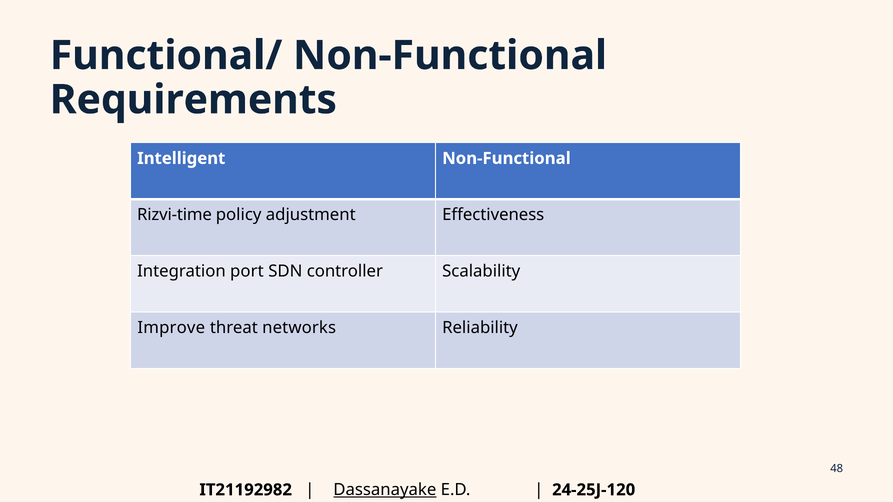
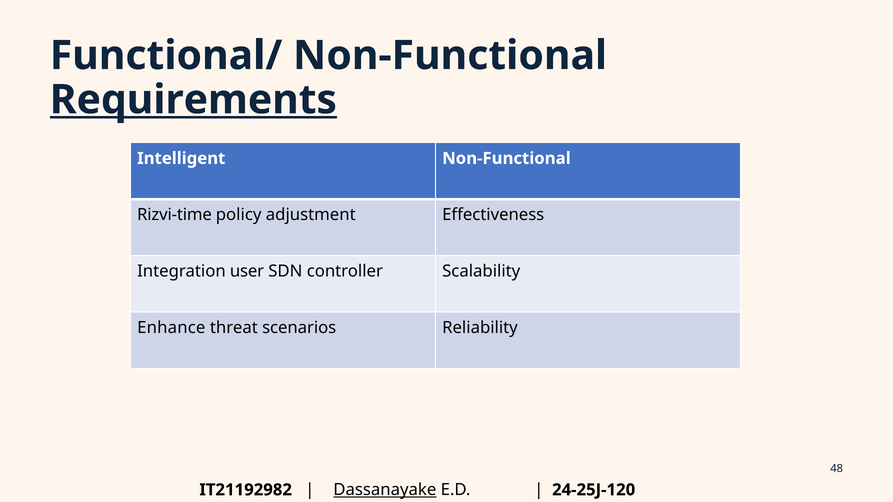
Requirements underline: none -> present (193, 100)
port: port -> user (247, 271)
Improve: Improve -> Enhance (171, 328)
networks: networks -> scenarios (299, 328)
